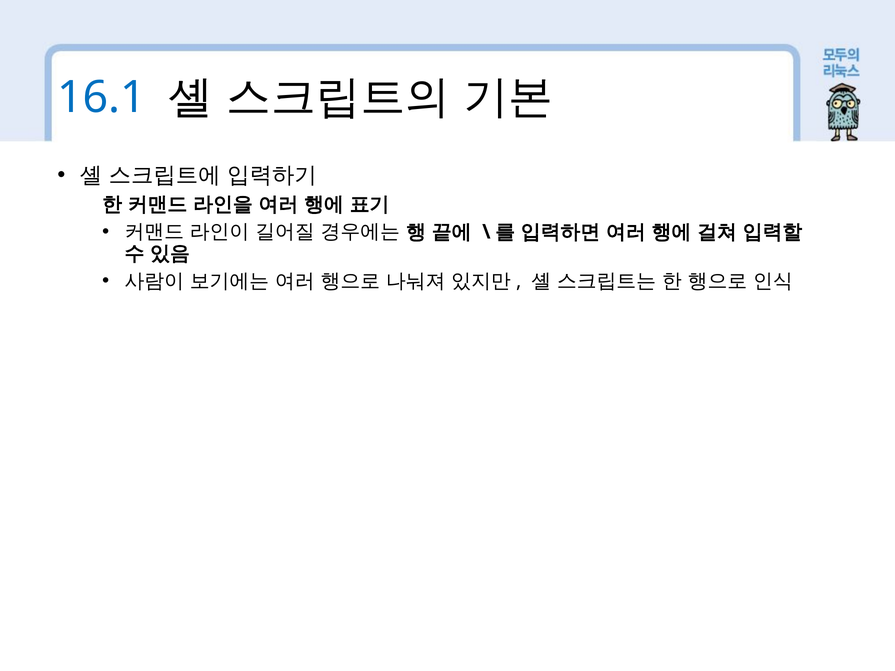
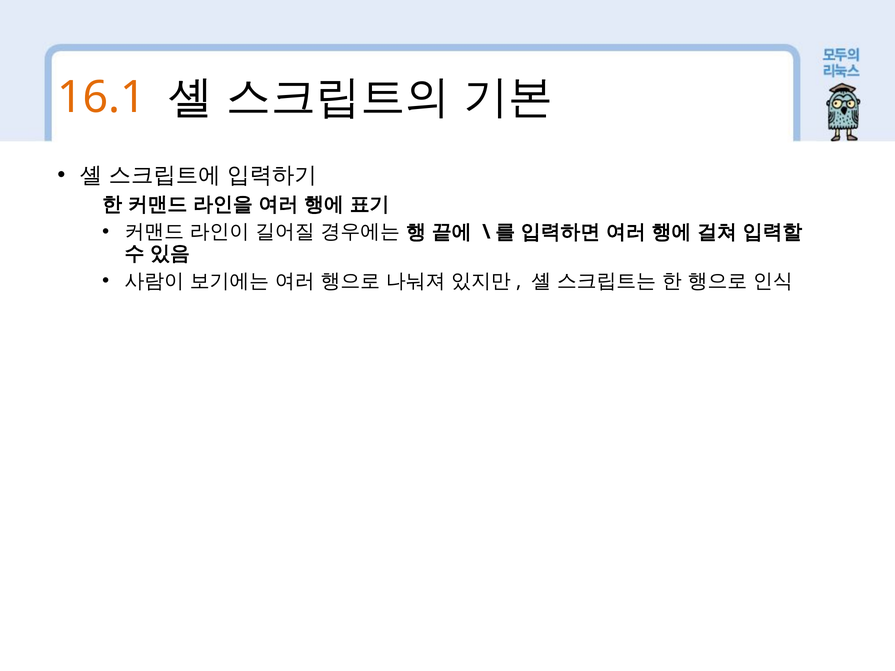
16.1 colour: blue -> orange (102, 97)
